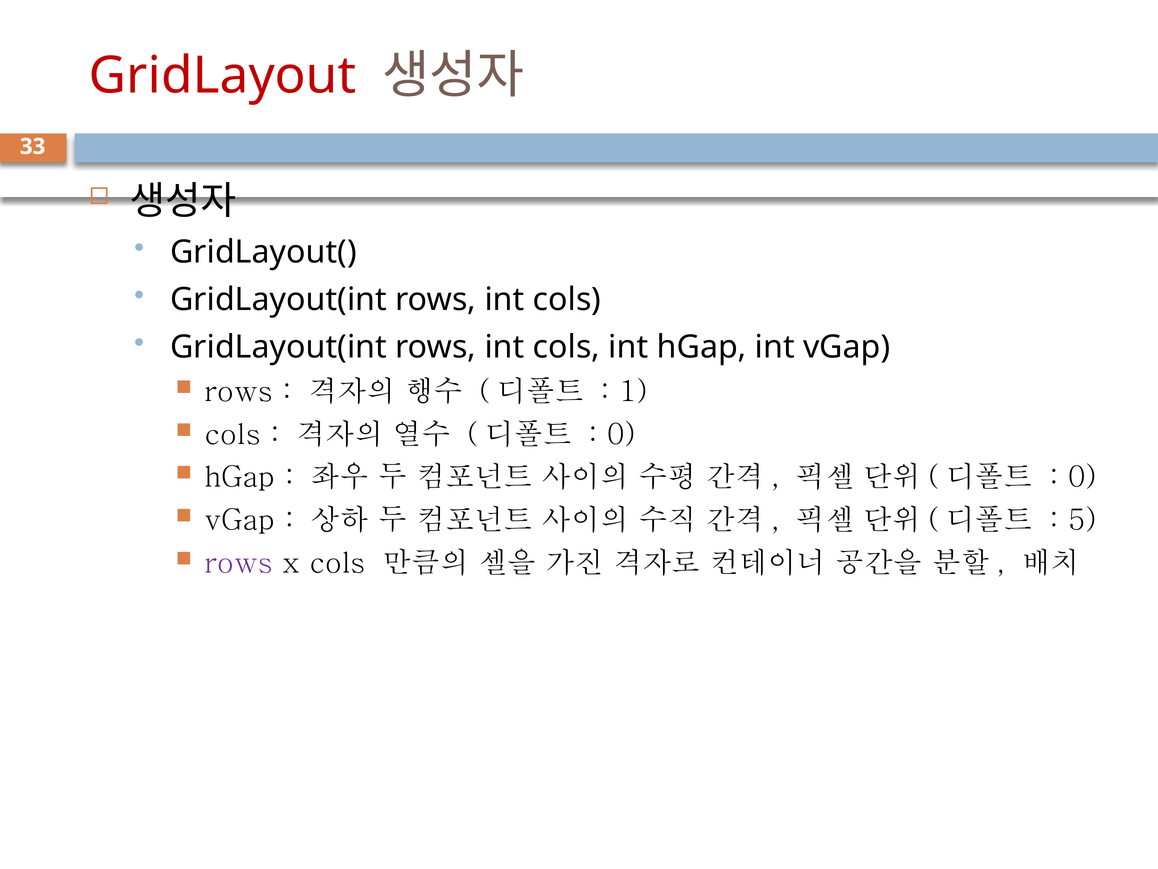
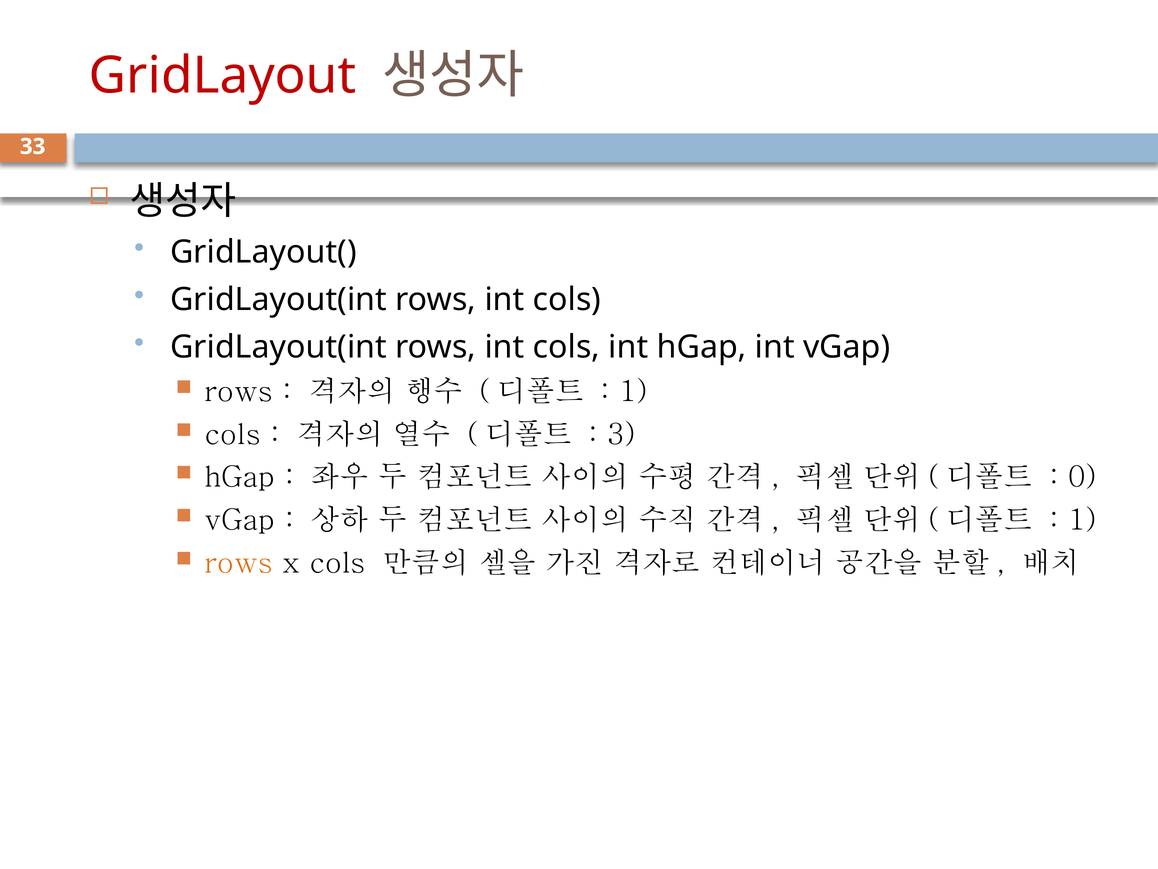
0: 0 -> 3 (622, 434)
5: 5 -> 1 (1082, 520)
rows colour: purple -> orange (239, 563)
